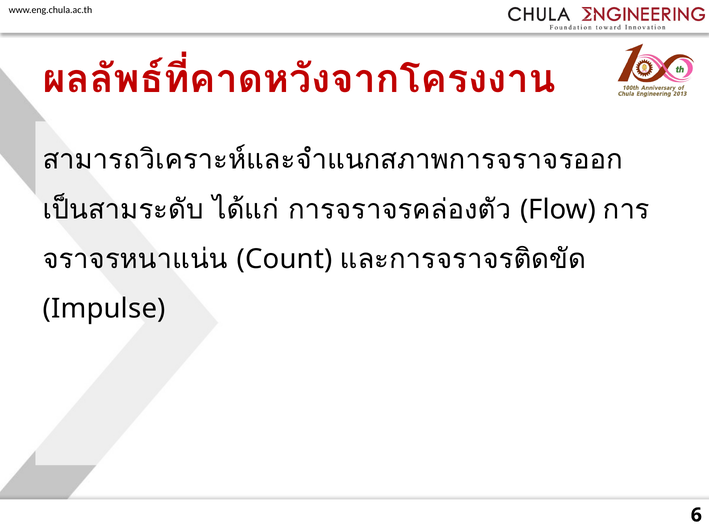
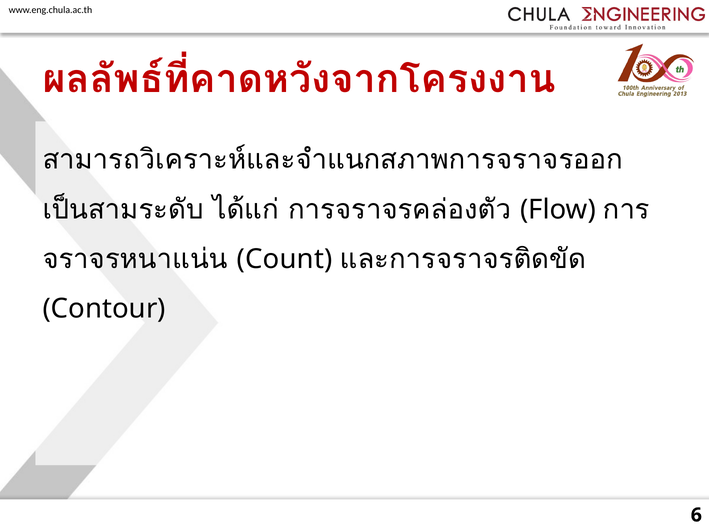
Impulse: Impulse -> Contour (104, 309)
